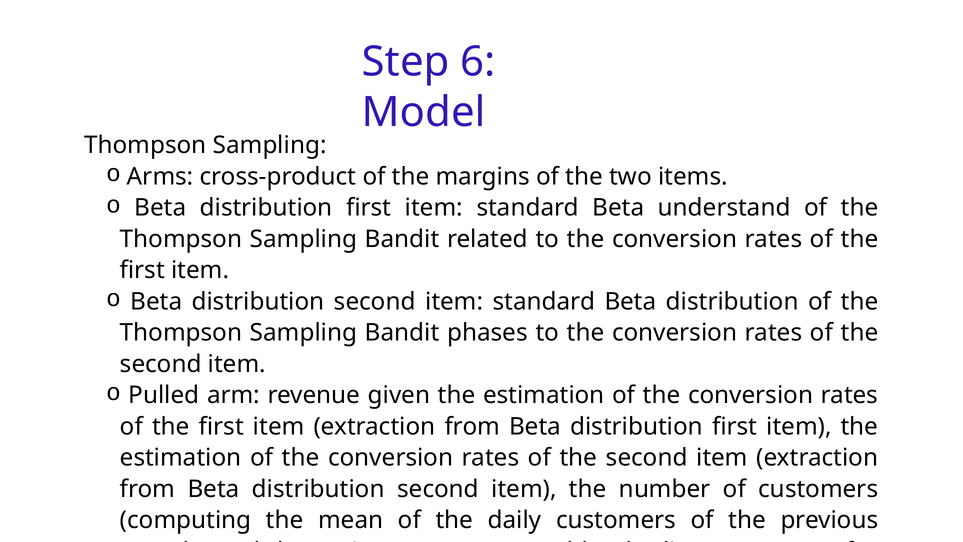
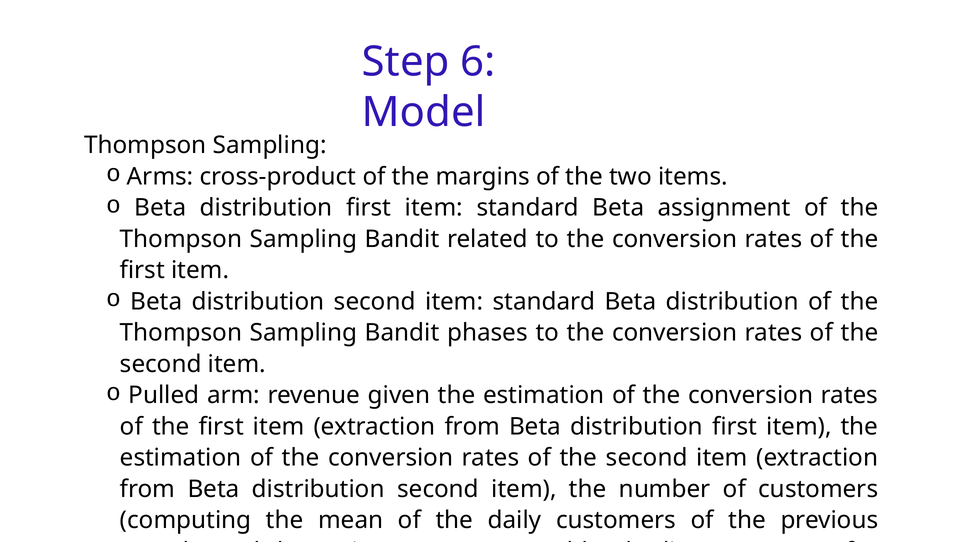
Beta understand: understand -> assignment (724, 208)
